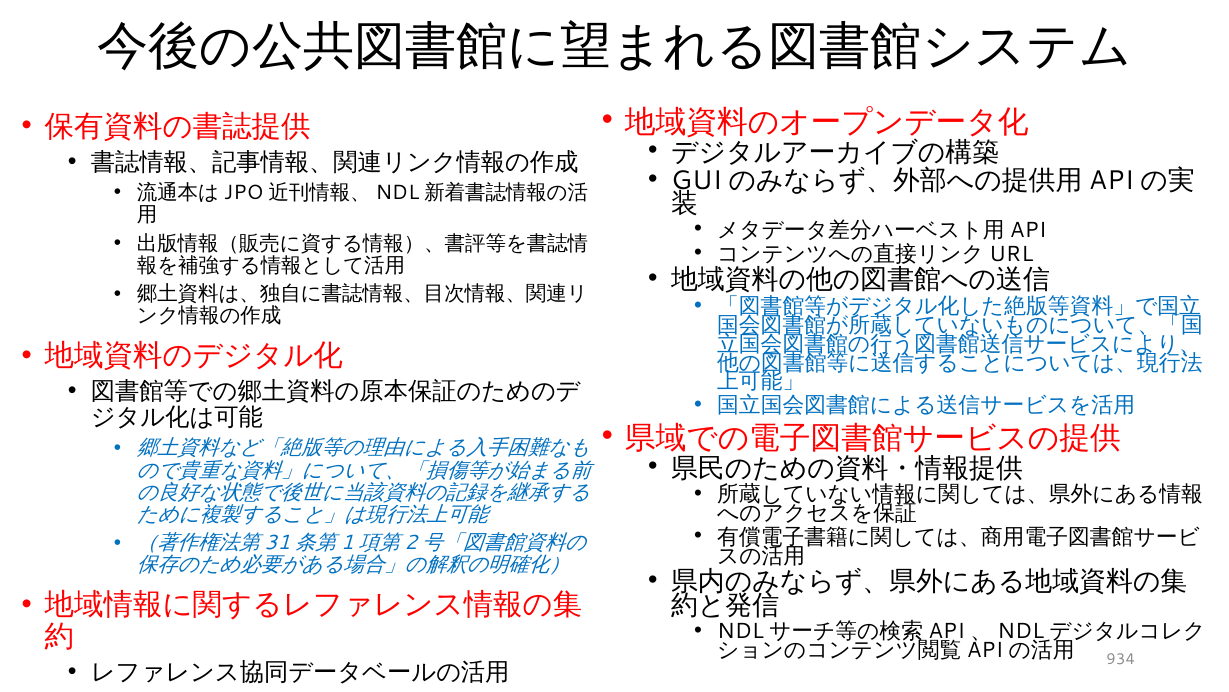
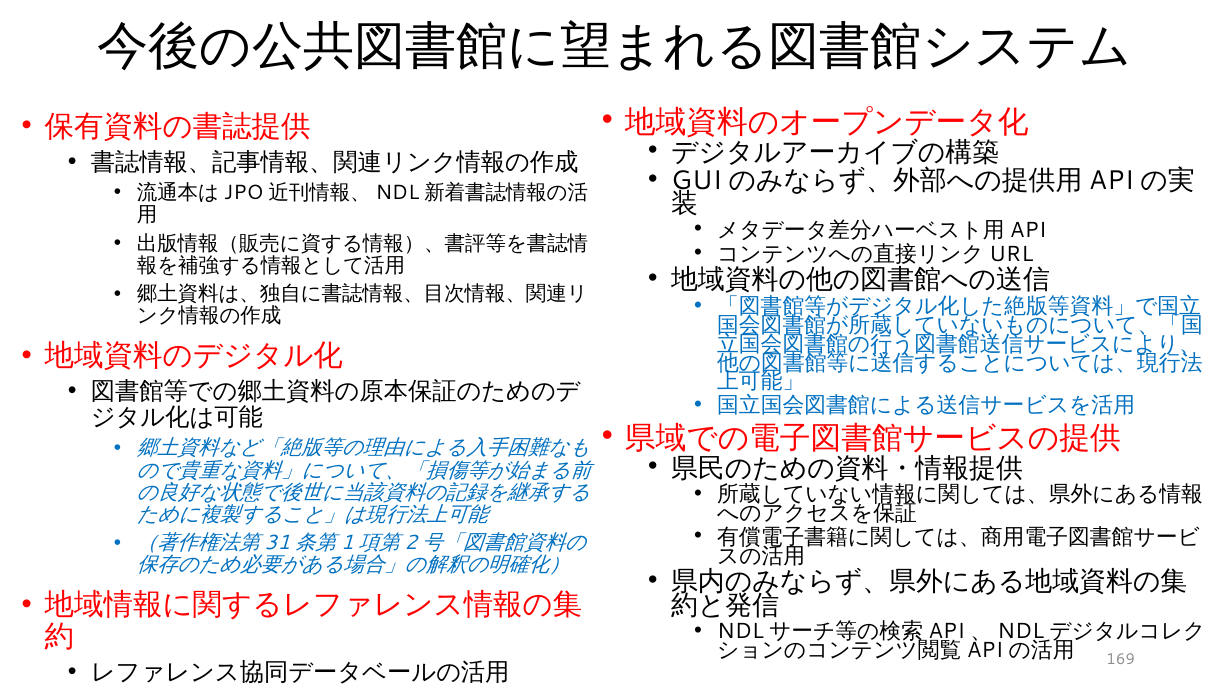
934: 934 -> 169 (1121, 659)
